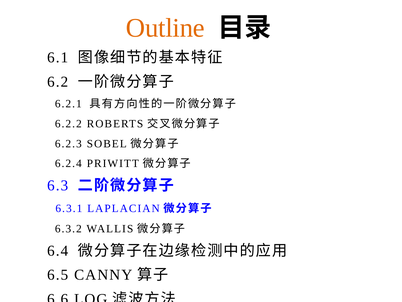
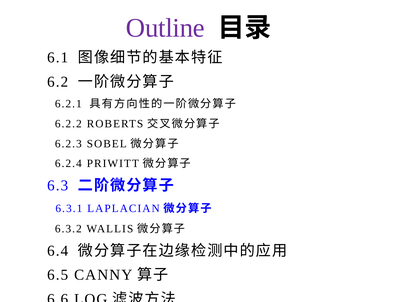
Outline colour: orange -> purple (165, 28)
